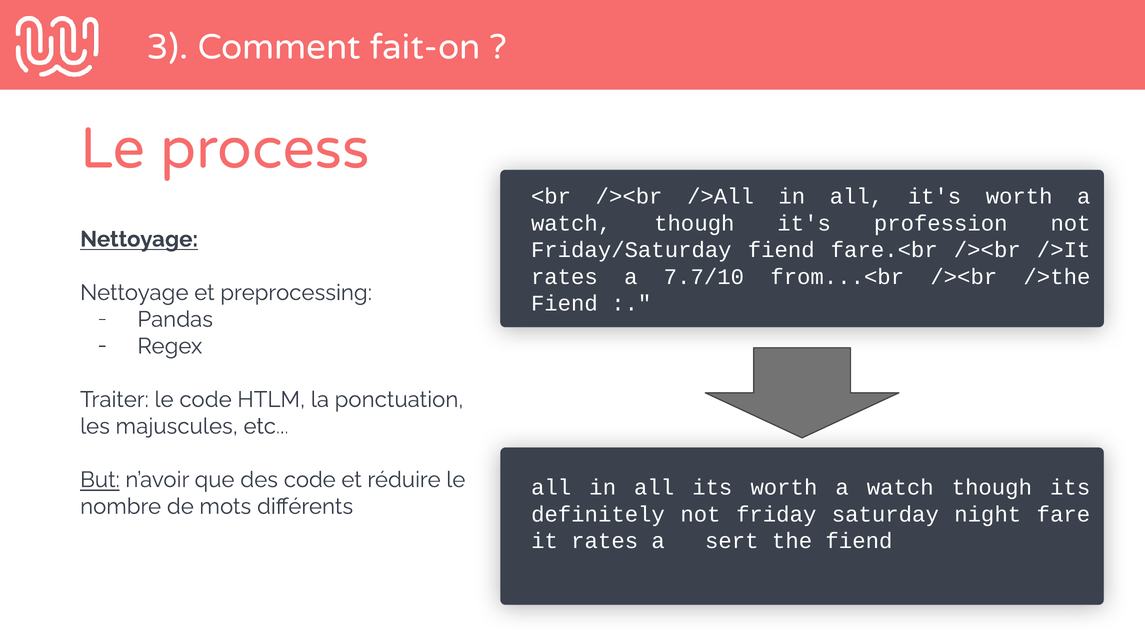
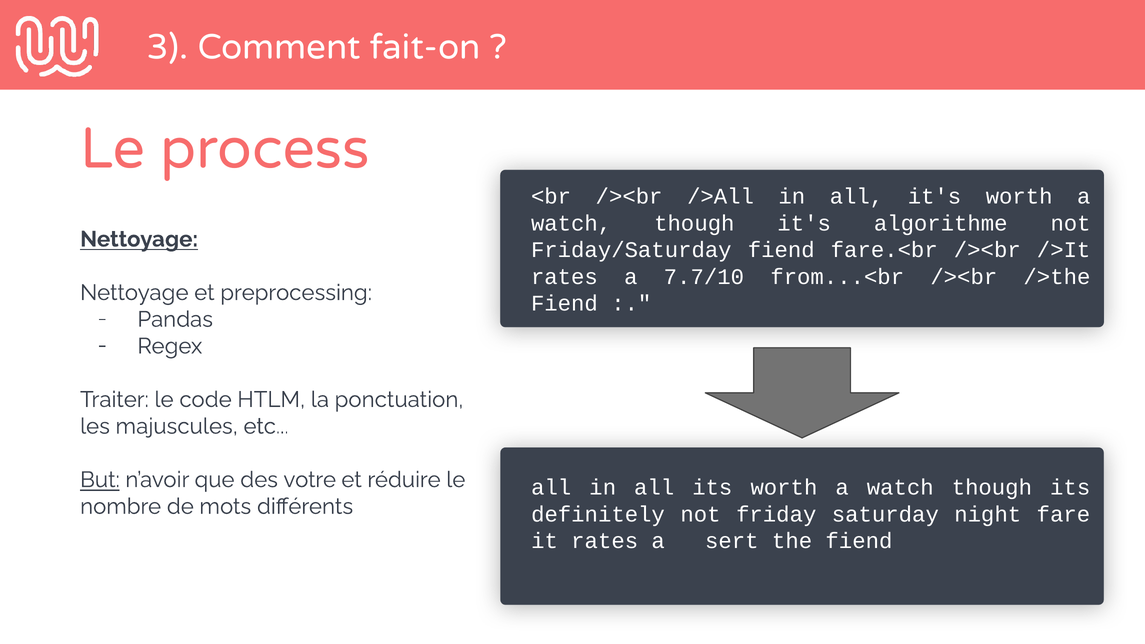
profession: profession -> algorithme (941, 223)
des code: code -> votre (310, 480)
